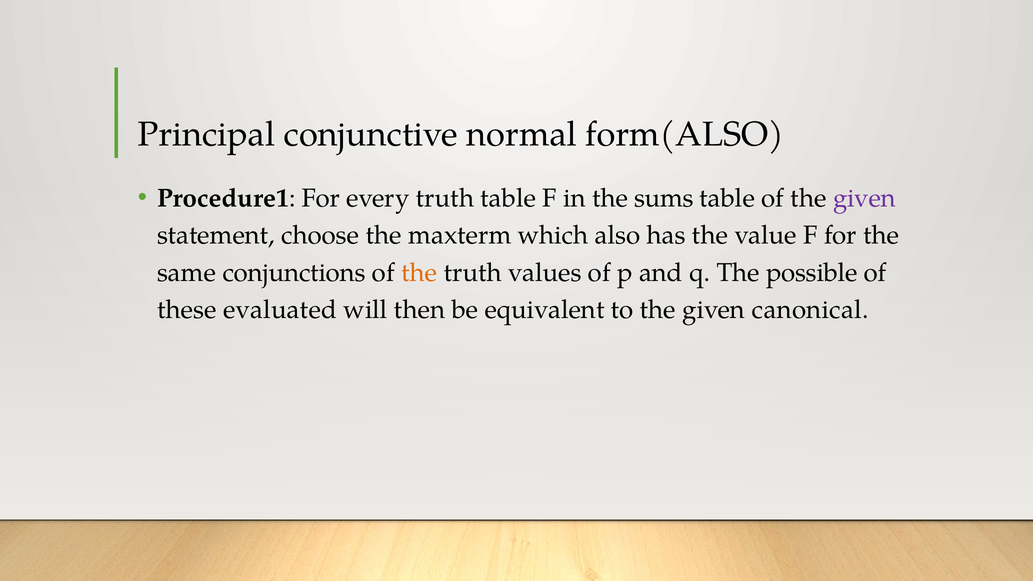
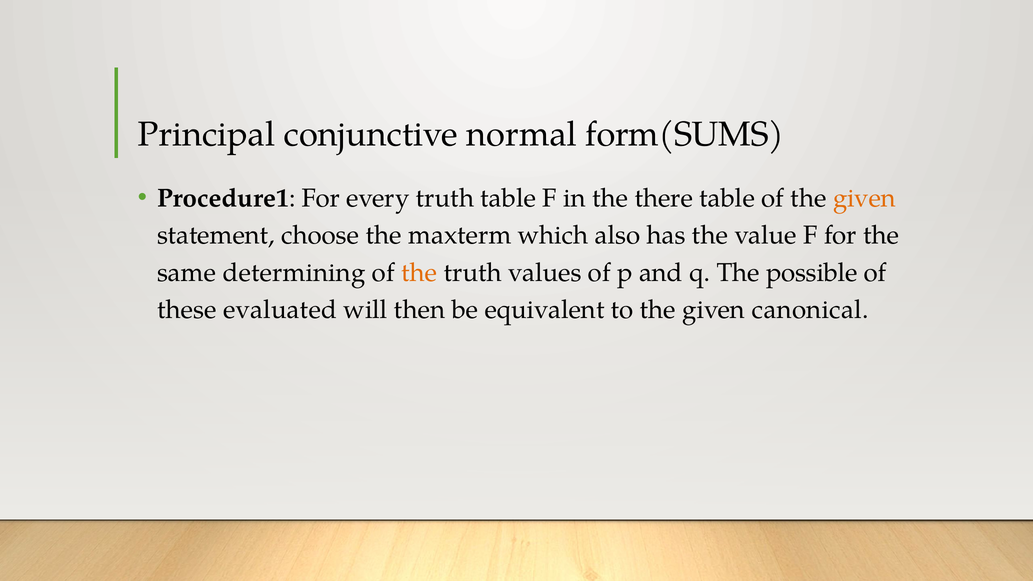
form(ALSO: form(ALSO -> form(SUMS (685, 134)
sums: sums -> there (664, 198)
given colour: purple -> orange (865, 198)
conjunctions: conjunctions -> determining (294, 273)
